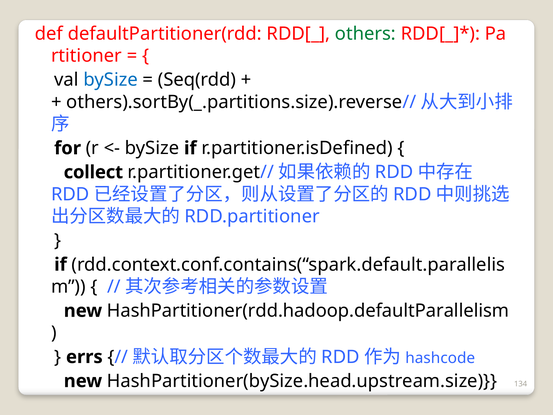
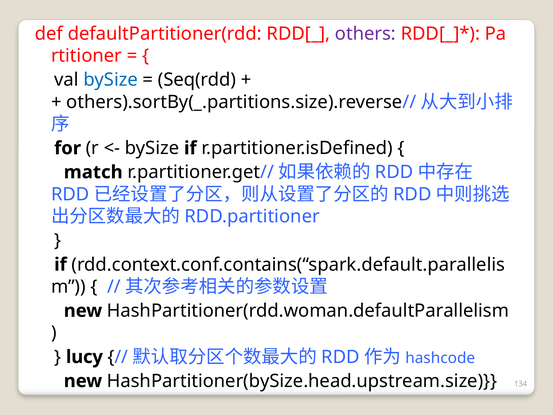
others colour: green -> purple (365, 34)
collect: collect -> match (93, 172)
HashPartitioner(rdd.hadoop.defaultParallelism: HashPartitioner(rdd.hadoop.defaultParallelism -> HashPartitioner(rdd.woman.defaultParallelism (308, 311)
errs: errs -> lucy (84, 357)
